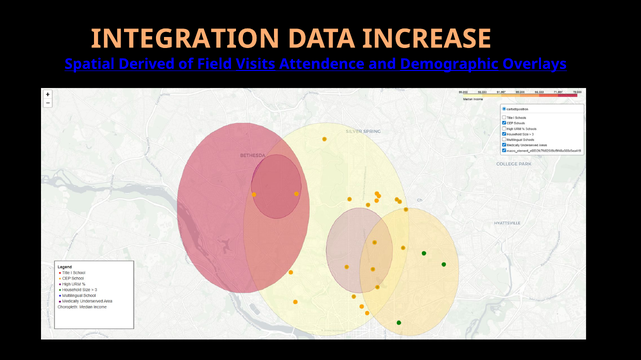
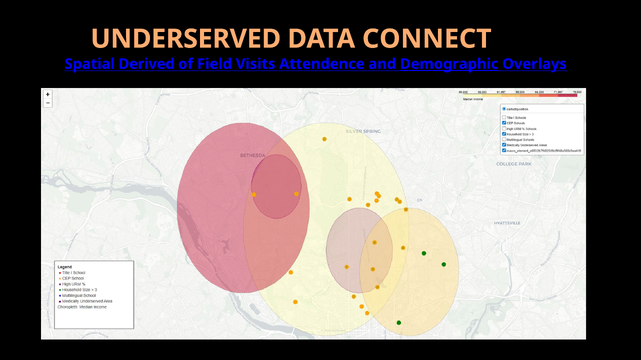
INTEGRATION: INTEGRATION -> UNDERSERVED (186, 39)
INCREASE: INCREASE -> CONNECT (427, 39)
Visits underline: present -> none (256, 64)
